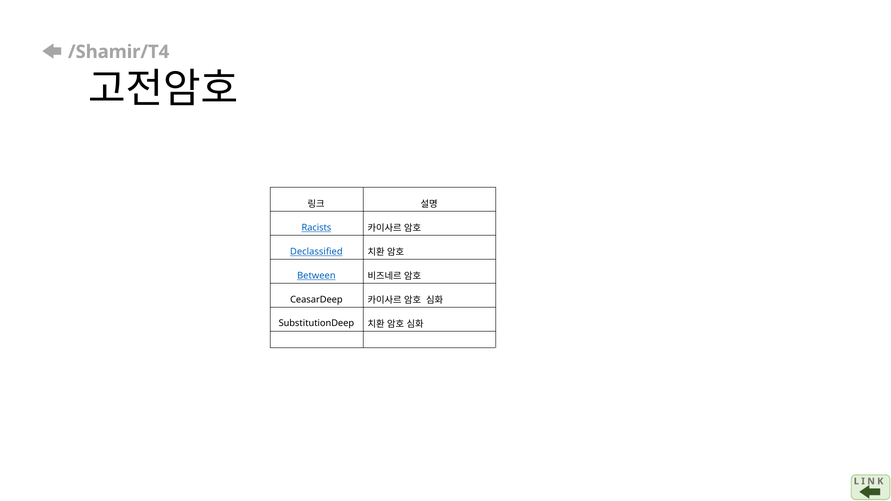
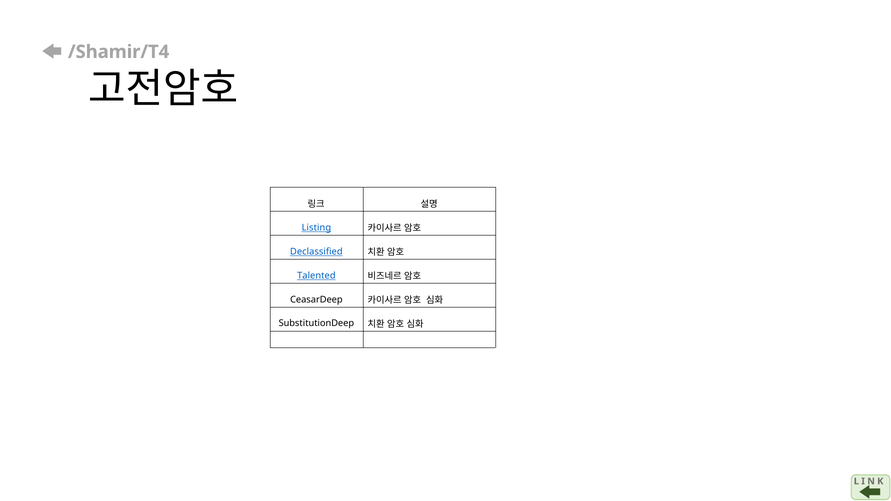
Racists: Racists -> Listing (316, 228)
Between: Between -> Talented (316, 276)
